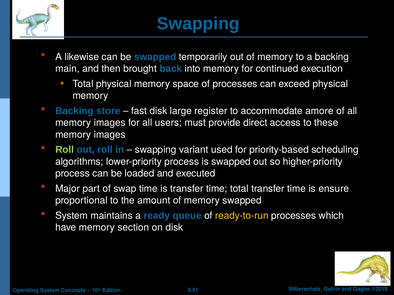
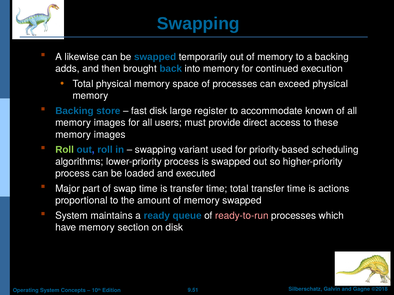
main: main -> adds (67, 69)
amore: amore -> known (319, 111)
ensure: ensure -> actions (334, 189)
ready-to-run colour: yellow -> pink (242, 216)
